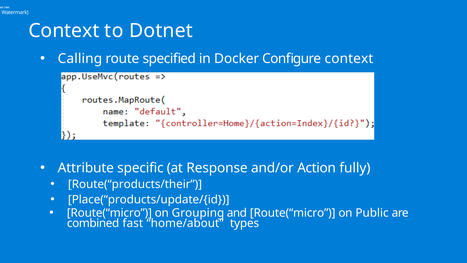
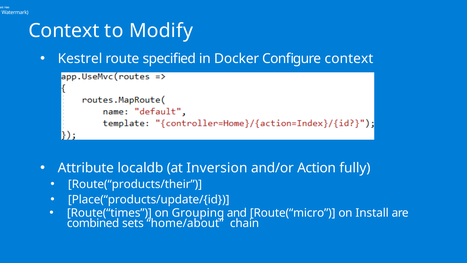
Dotnet: Dotnet -> Modify (161, 31)
Calling: Calling -> Kestrel (80, 59)
specific: specific -> localdb (140, 168)
Response: Response -> Inversion (217, 168)
Route(“micro: Route(“micro -> Route(“times (109, 213)
Public: Public -> Install (372, 213)
fast: fast -> sets (133, 223)
types: types -> chain (245, 223)
